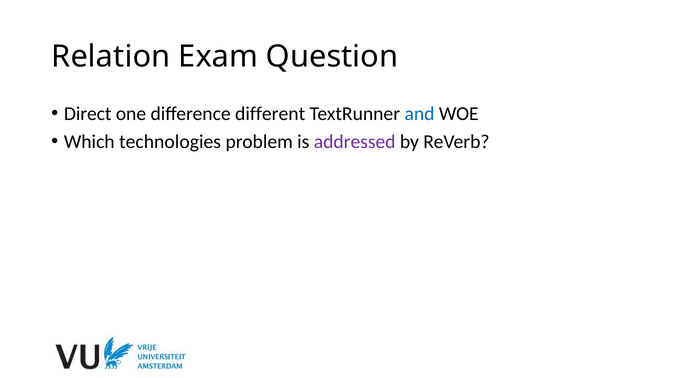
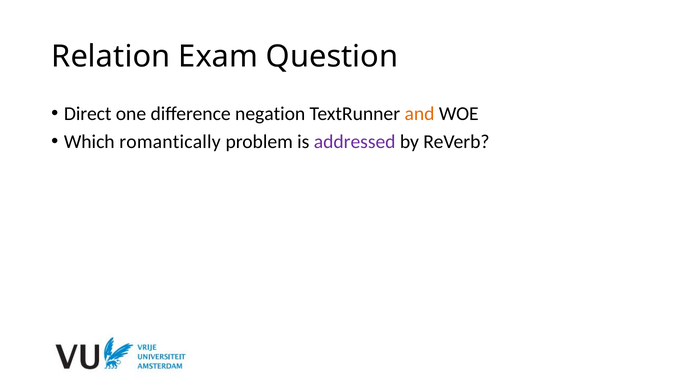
different: different -> negation (270, 114)
and colour: blue -> orange (420, 114)
technologies: technologies -> romantically (170, 142)
